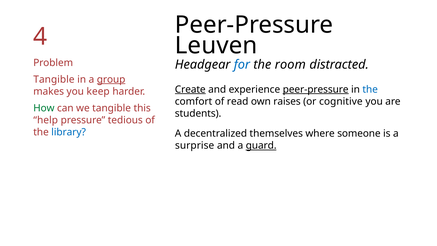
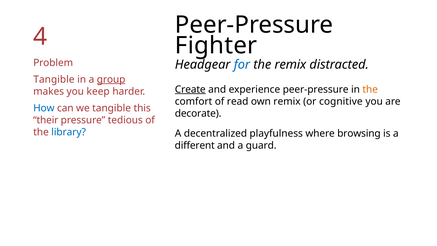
Leuven: Leuven -> Fighter (216, 46)
the room: room -> remix (290, 65)
peer-pressure underline: present -> none (316, 89)
the colour: blue -> orange (370, 89)
own raises: raises -> remix (287, 101)
How colour: green -> blue (44, 108)
students: students -> decorate (198, 113)
help: help -> their (46, 120)
themselves: themselves -> playfulness (276, 134)
someone: someone -> browsing (359, 134)
surprise: surprise -> different (195, 146)
guard underline: present -> none (261, 146)
